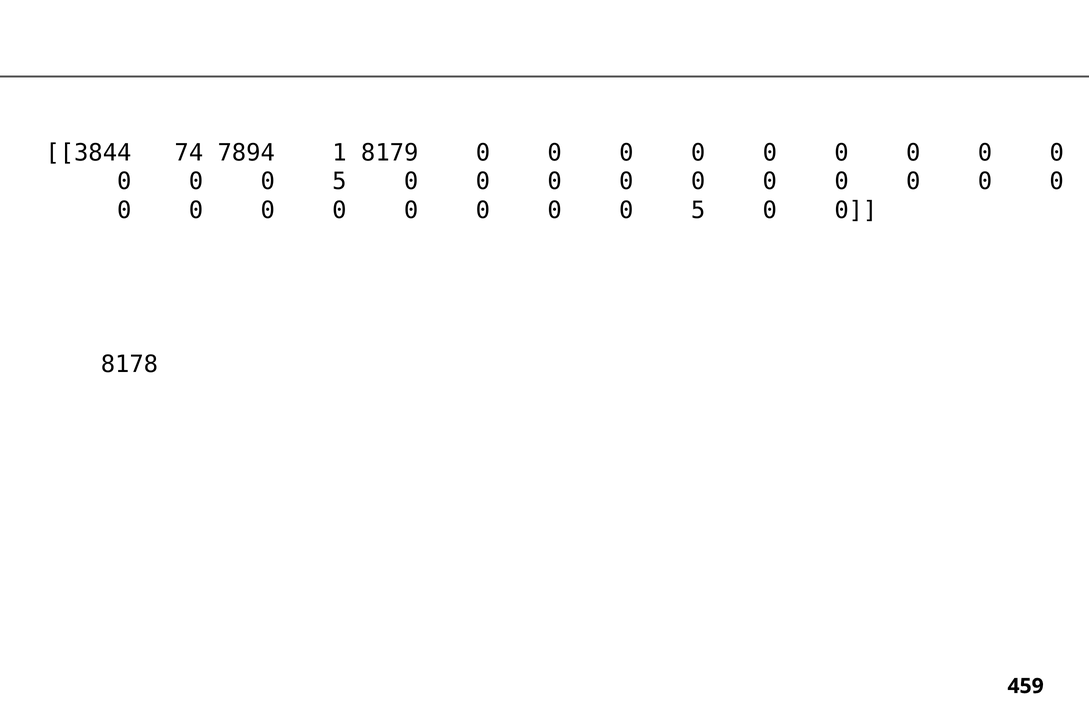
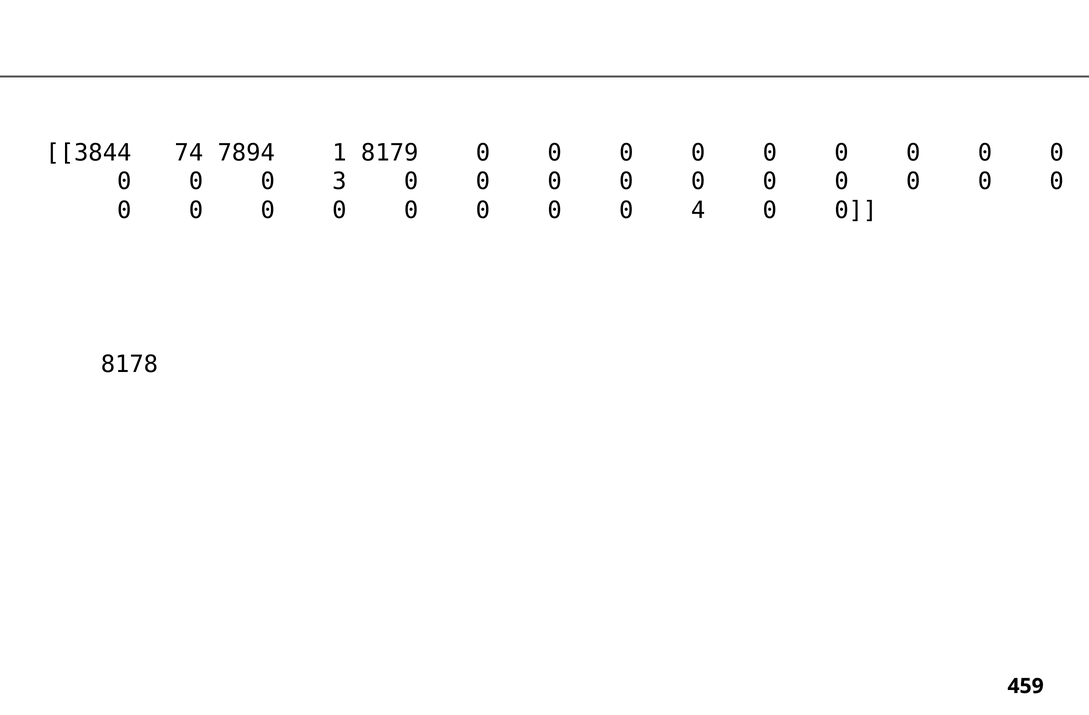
5: 5 -> 3 (339, 182)
5: 5 -> 4 (698, 210)
